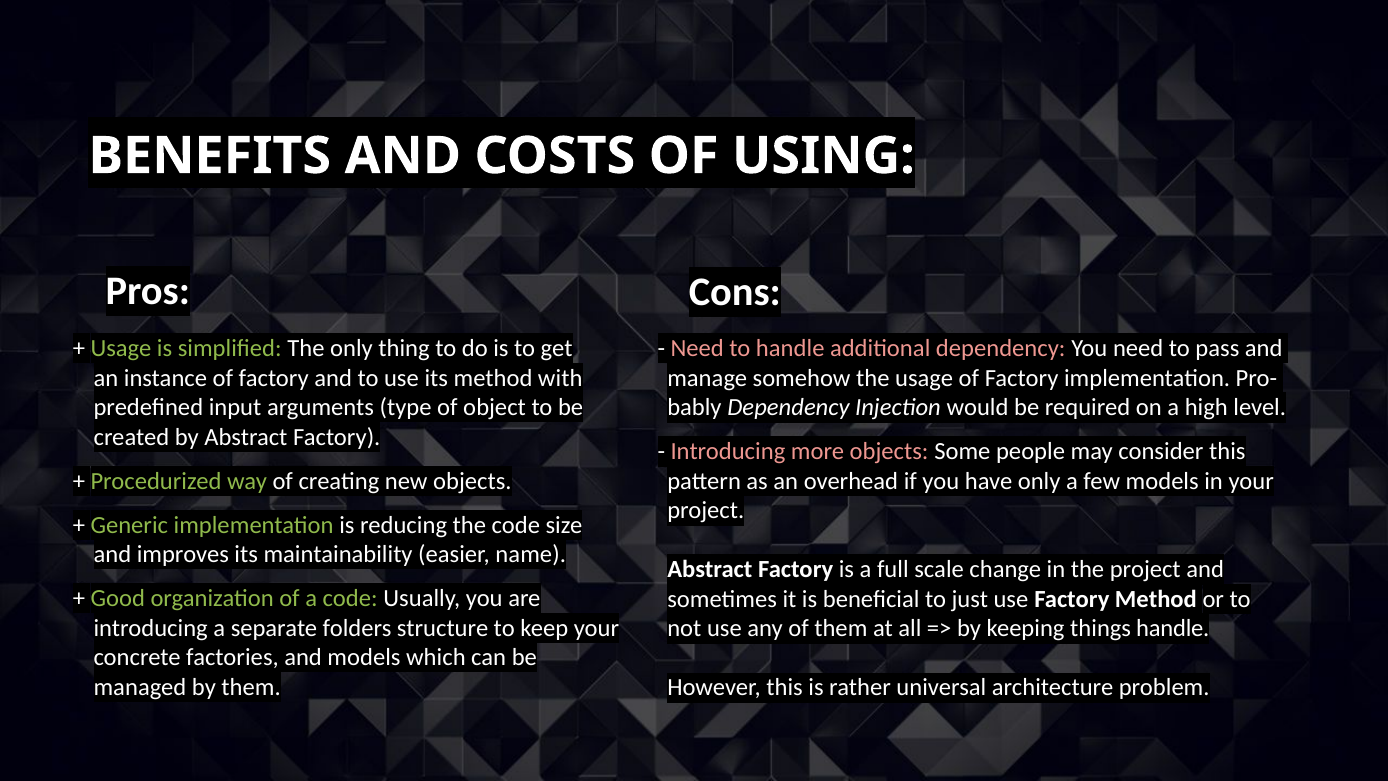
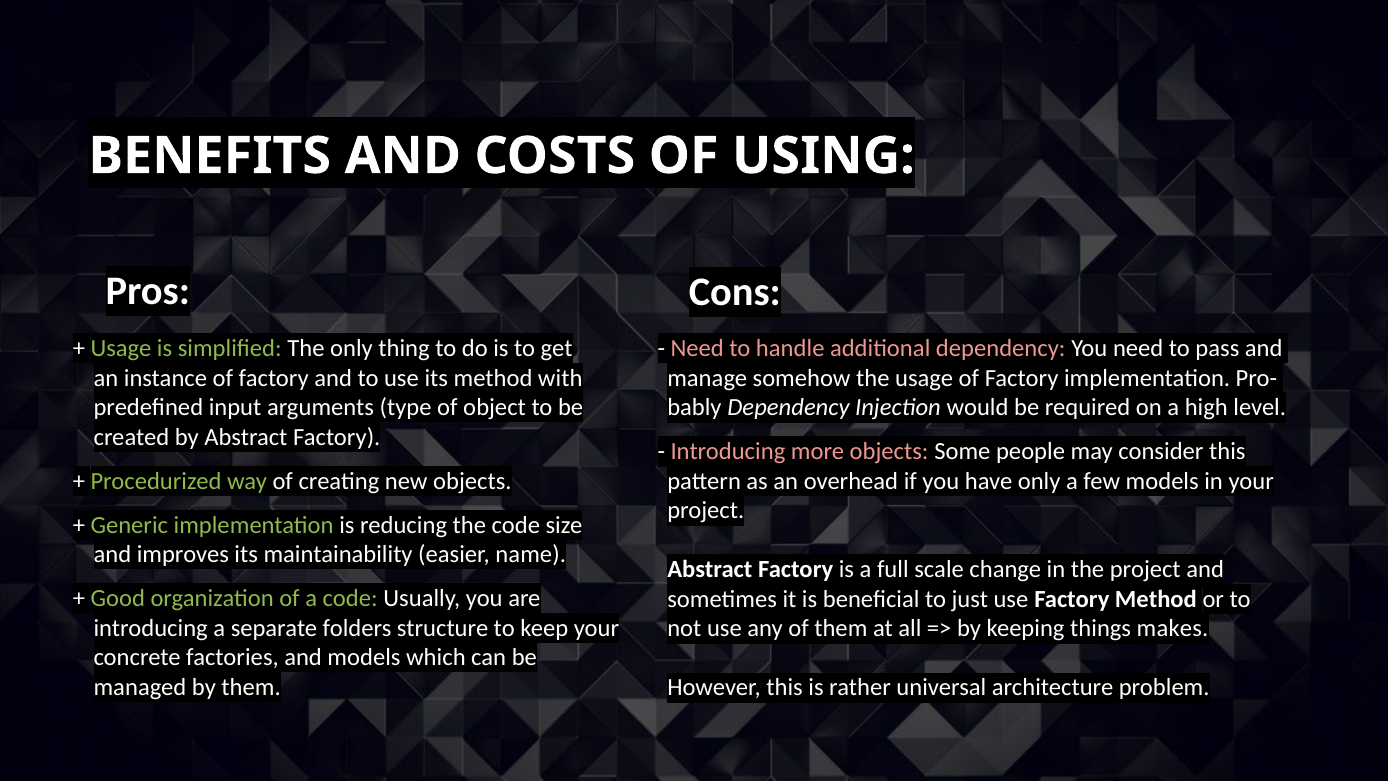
things handle: handle -> makes (1173, 629)
